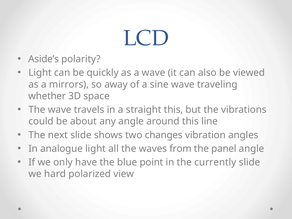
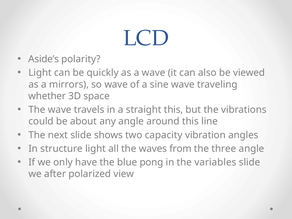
so away: away -> wave (116, 84)
changes: changes -> capacity (164, 135)
analogue: analogue -> structure (61, 149)
panel: panel -> three (224, 149)
point: point -> pong (151, 162)
currently: currently -> variables (215, 162)
hard: hard -> after (55, 174)
